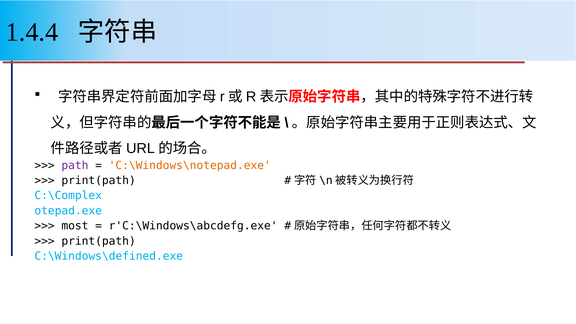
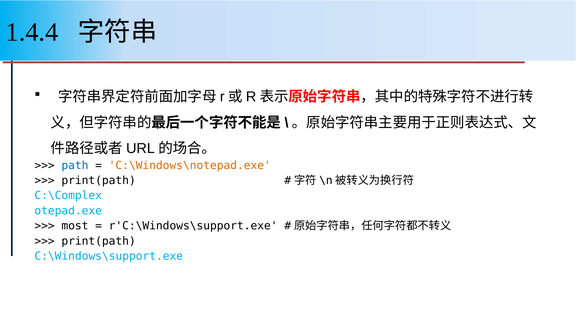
path colour: purple -> blue (75, 165)
r'C:\Windows\abcdefg.exe: r'C:\Windows\abcdefg.exe -> r'C:\Windows\support.exe (193, 226)
C:\Windows\defined.exe: C:\Windows\defined.exe -> C:\Windows\support.exe (109, 256)
